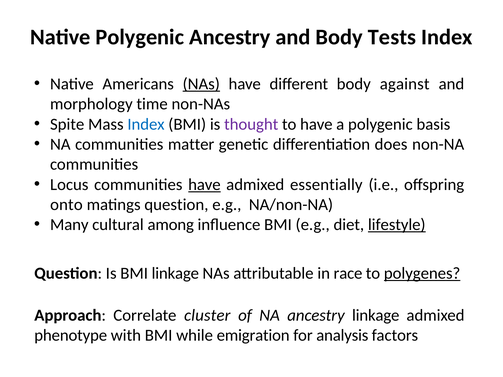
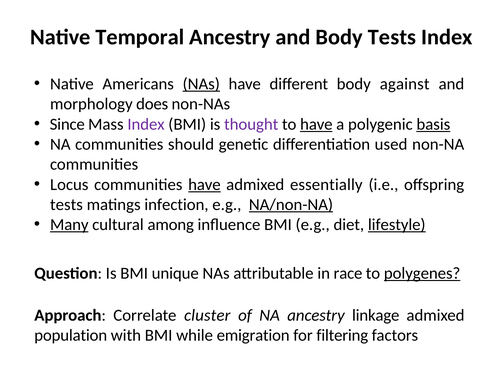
Native Polygenic: Polygenic -> Temporal (140, 37)
time: time -> does (152, 104)
Spite: Spite -> Since (67, 124)
Index colour: blue -> purple (146, 124)
have underline: none -> present (316, 124)
basis underline: none -> present (433, 124)
matter: matter -> should (191, 144)
does: does -> used (391, 144)
onto: onto -> tests (66, 205)
matings question: question -> infection (176, 205)
NA/non-NA underline: none -> present (291, 205)
Many underline: none -> present (69, 225)
BMI linkage: linkage -> unique (175, 273)
phenotype: phenotype -> population (71, 336)
analysis: analysis -> filtering (342, 336)
